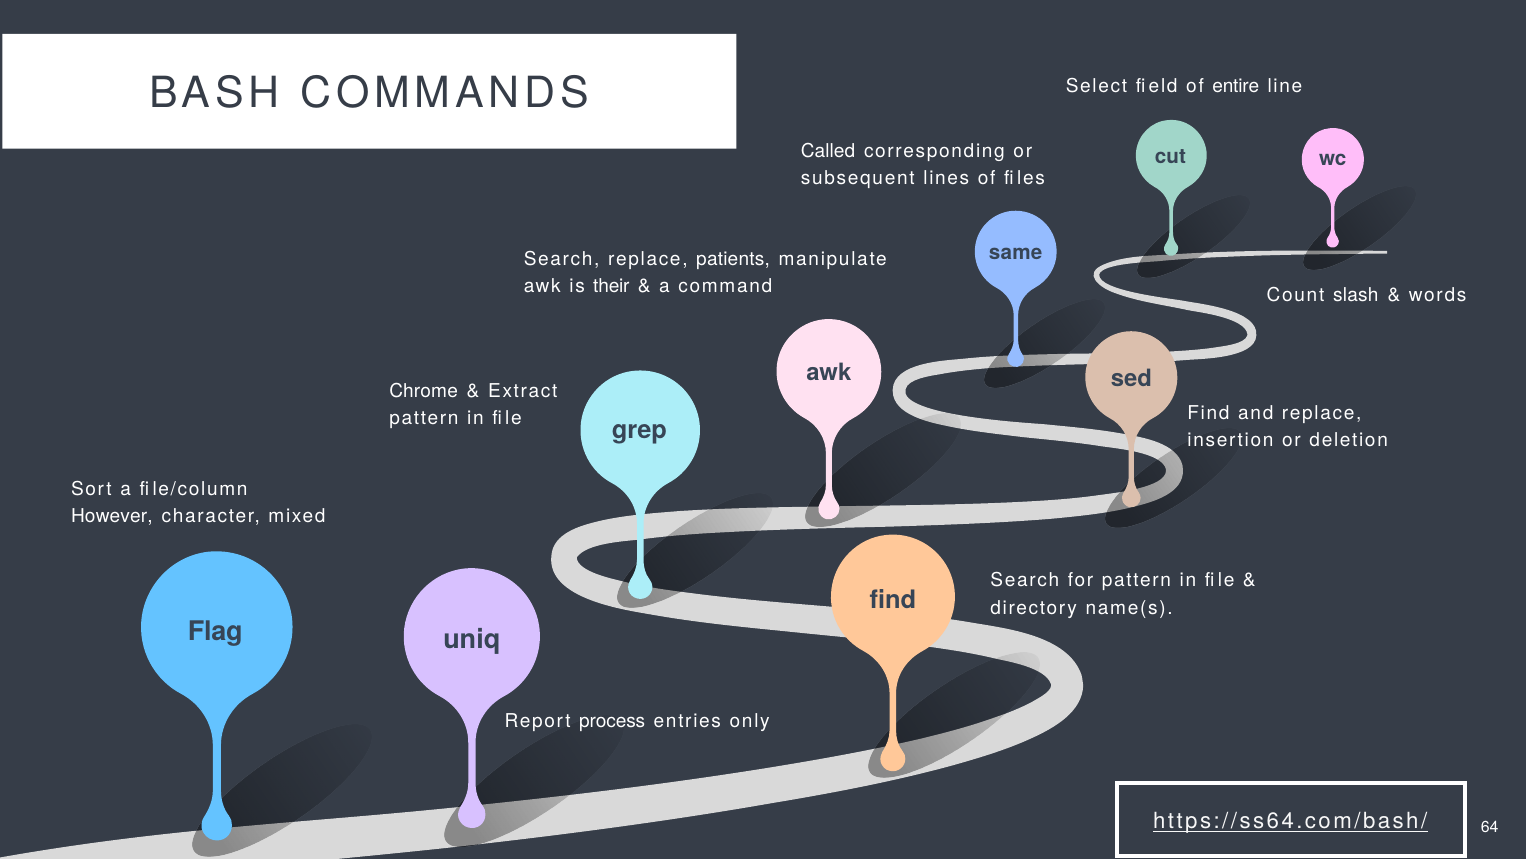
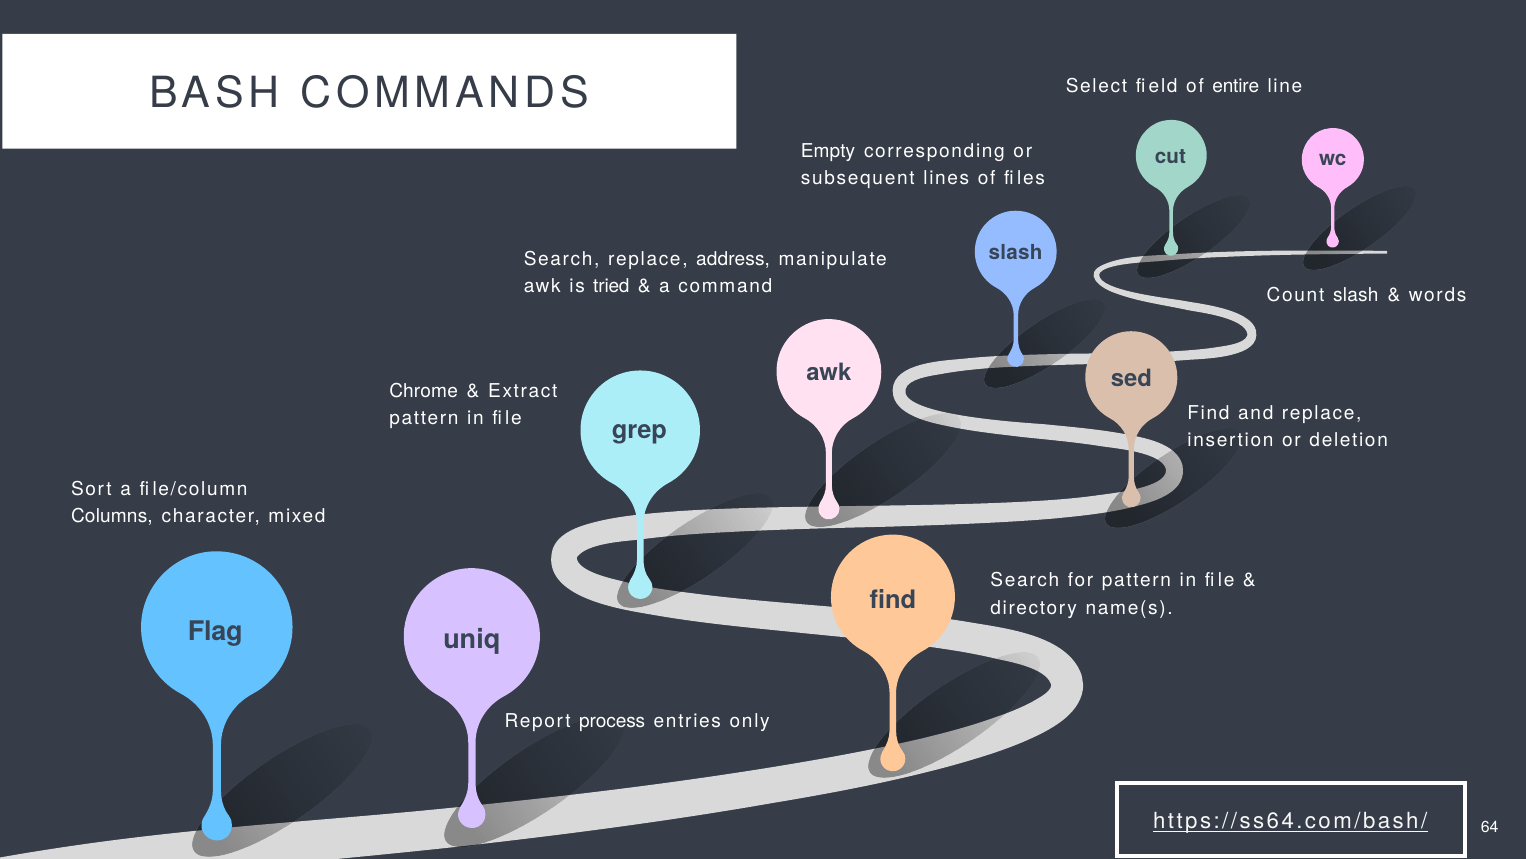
Called: Called -> Empty (828, 151)
same: same -> slash (1016, 252)
patients: patients -> address (733, 259)
their: their -> tried (611, 286)
However: However -> Columns (112, 516)
